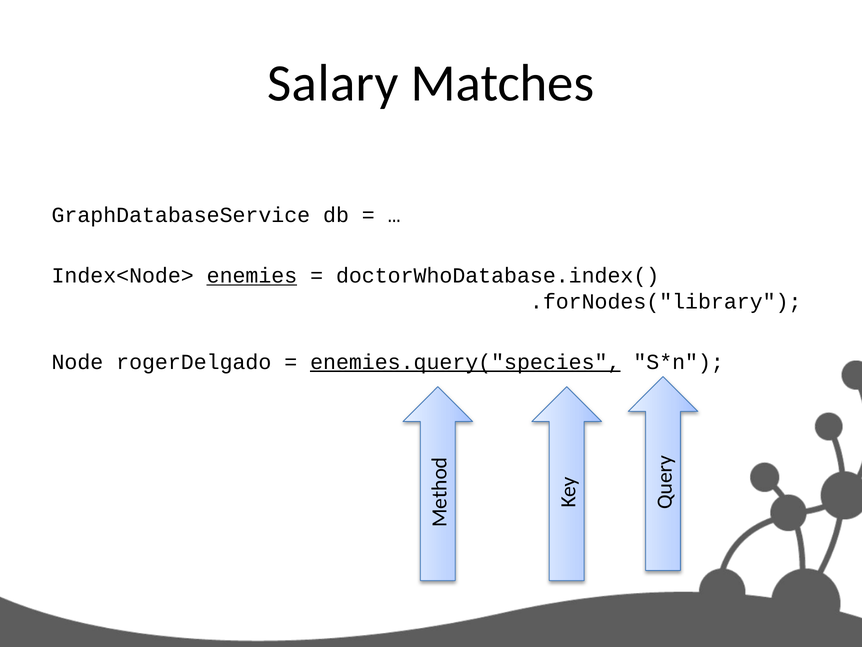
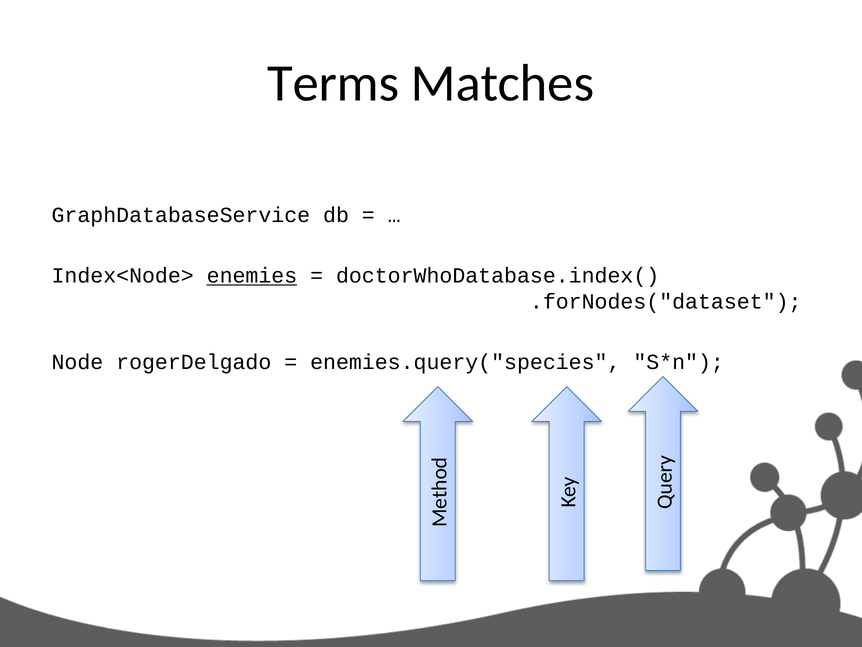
Salary: Salary -> Terms (333, 83)
.forNodes("library: .forNodes("library -> .forNodes("dataset (666, 301)
enemies.query("species underline: present -> none (465, 362)
